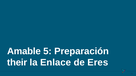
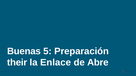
Amable: Amable -> Buenas (24, 51)
Eres: Eres -> Abre (98, 63)
